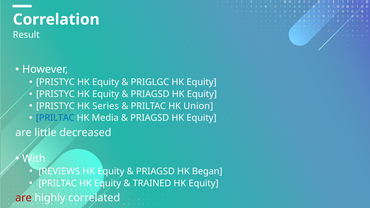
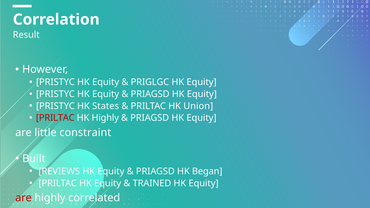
Series: Series -> States (106, 106)
PRILTAC colour: blue -> red (55, 118)
HK Media: Media -> Highly (105, 118)
decreased: decreased -> constraint (85, 133)
With: With -> Built (34, 159)
